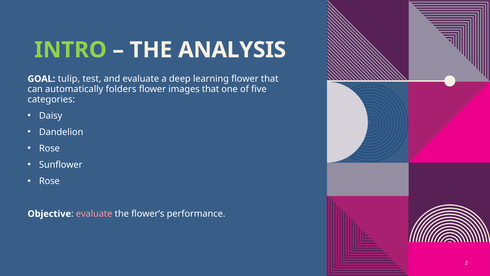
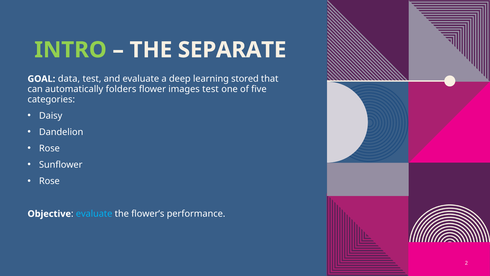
ANALYSIS: ANALYSIS -> SEPARATE (232, 50)
tulip: tulip -> data (69, 79)
learning flower: flower -> stored (245, 79)
images that: that -> test (210, 89)
evaluate colour: pink -> light blue (94, 214)
